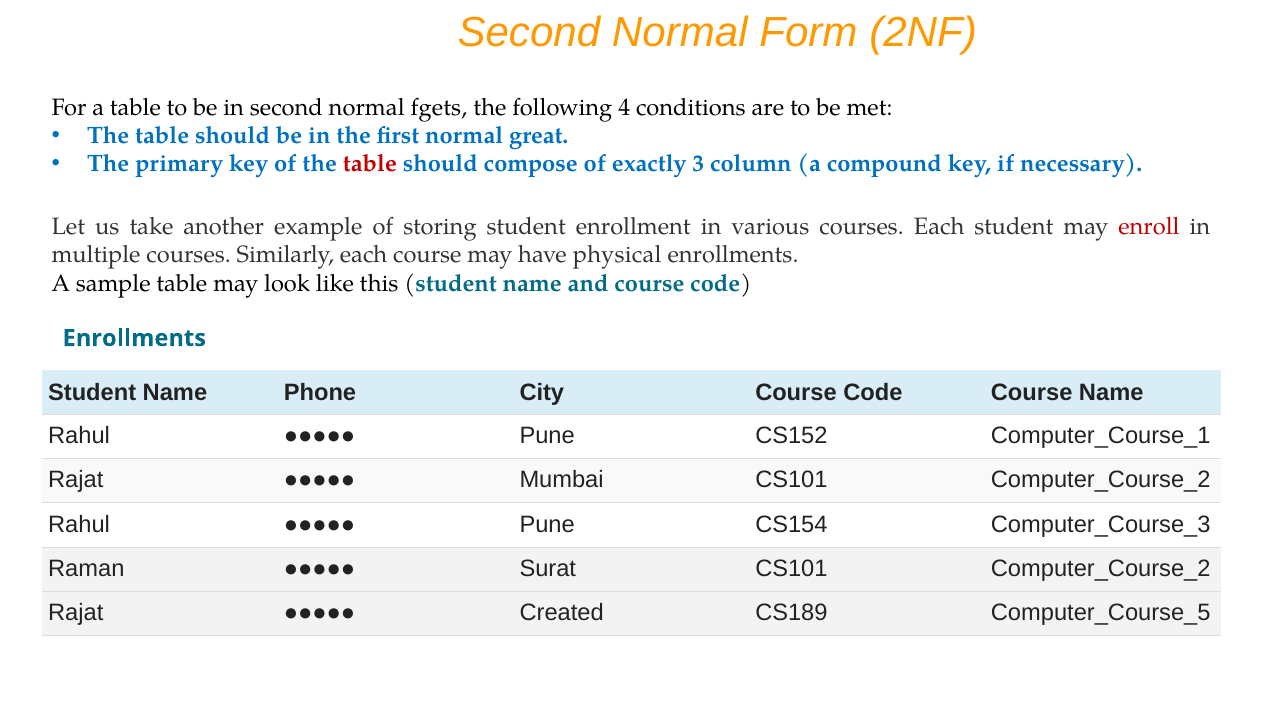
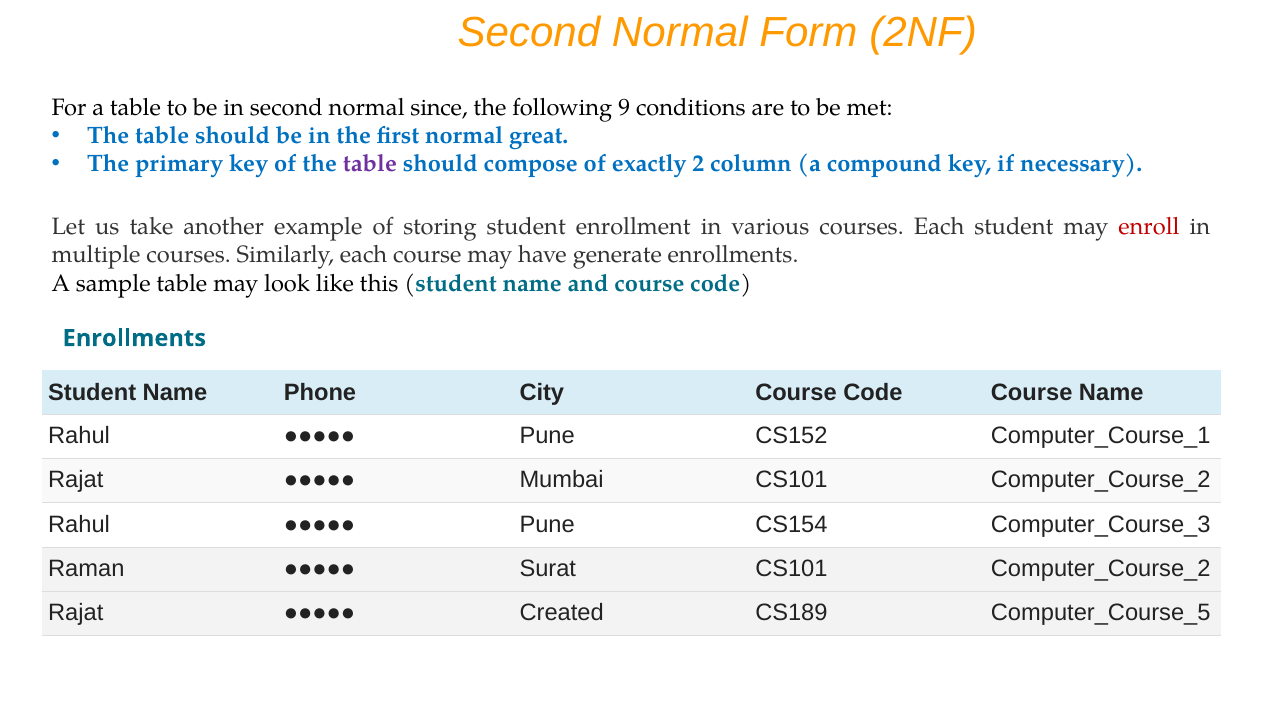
fgets: fgets -> since (439, 107)
4: 4 -> 9 (624, 107)
table colour: red -> purple (370, 164)
3: 3 -> 2 (698, 164)
physical: physical -> generate (617, 255)
